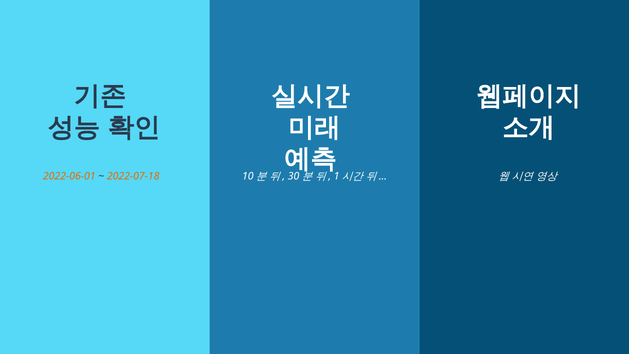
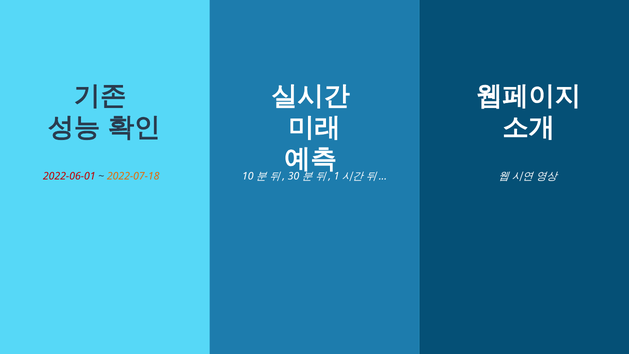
2022-06-01 colour: orange -> red (69, 176)
